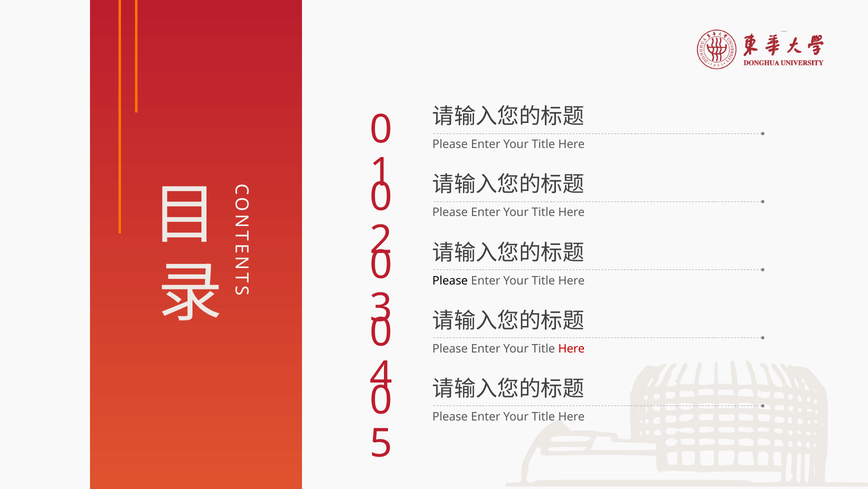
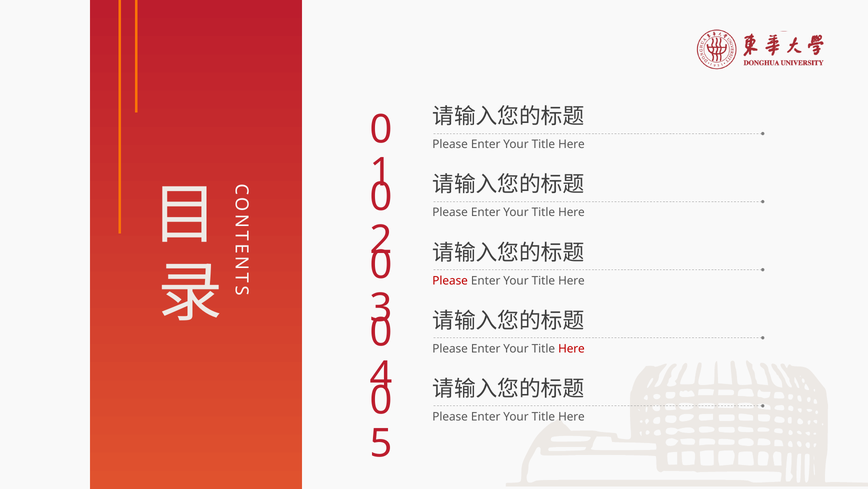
Please colour: black -> red (450, 280)
